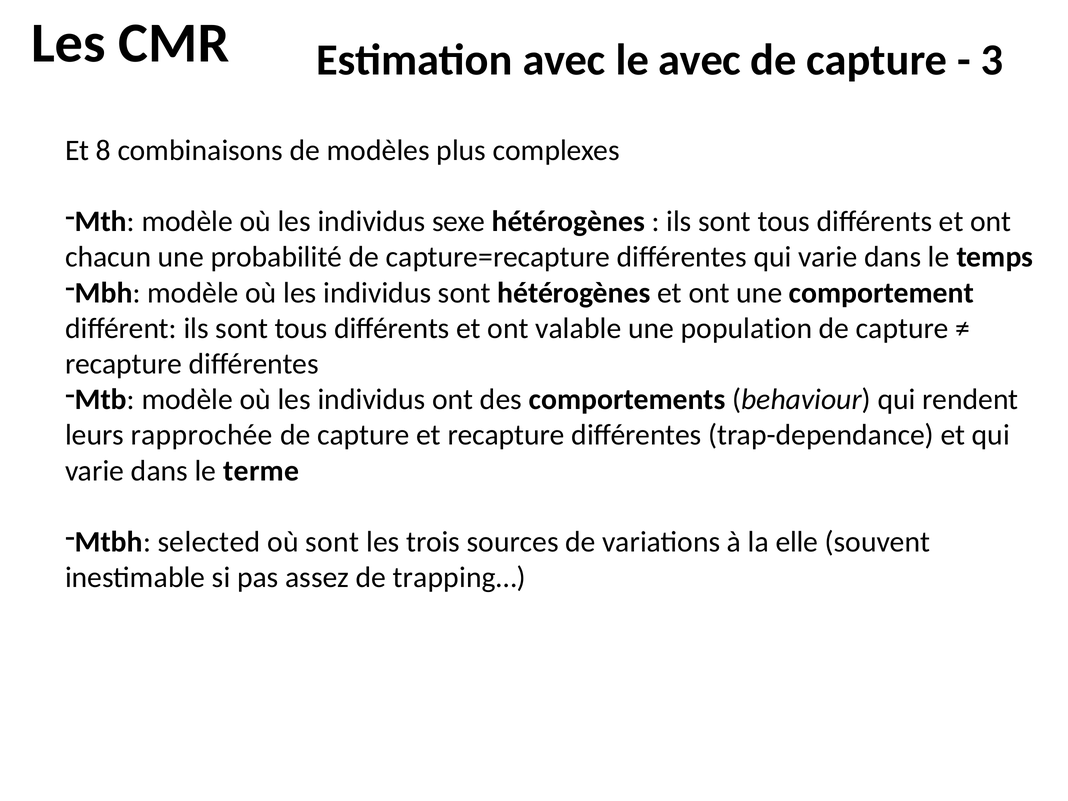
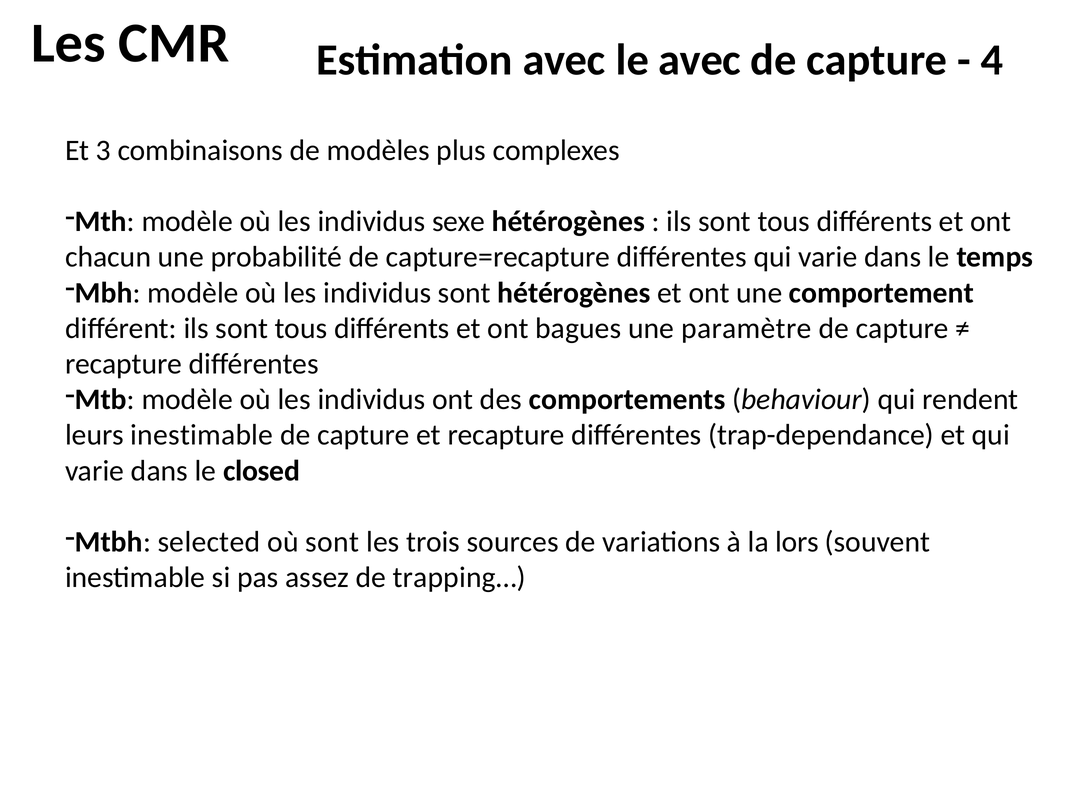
3: 3 -> 4 (992, 60)
8: 8 -> 3 (103, 150)
valable: valable -> bagues (578, 328)
population: population -> paramètre (746, 328)
leurs rapprochée: rapprochée -> inestimable (202, 435)
terme: terme -> closed (262, 471)
elle: elle -> lors (797, 542)
